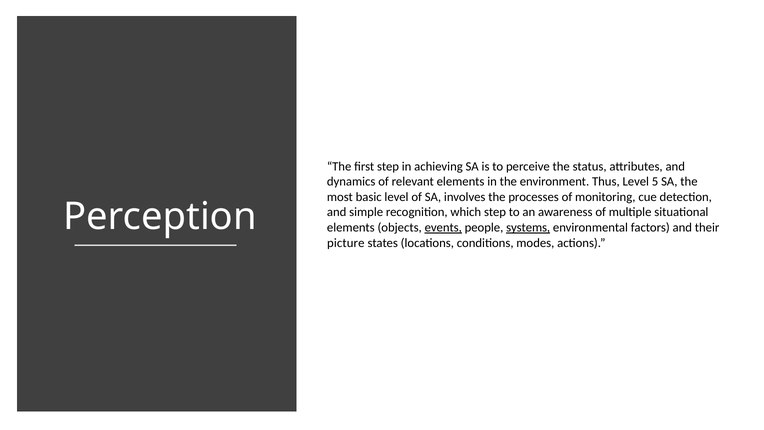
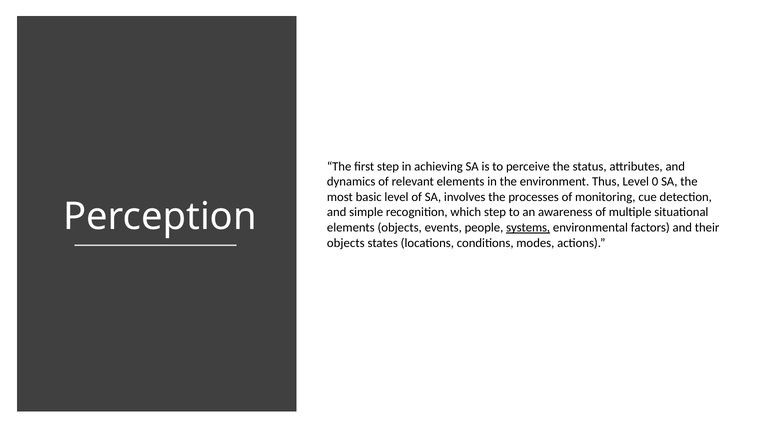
5: 5 -> 0 (655, 182)
events underline: present -> none (443, 227)
picture: picture -> objects (346, 243)
